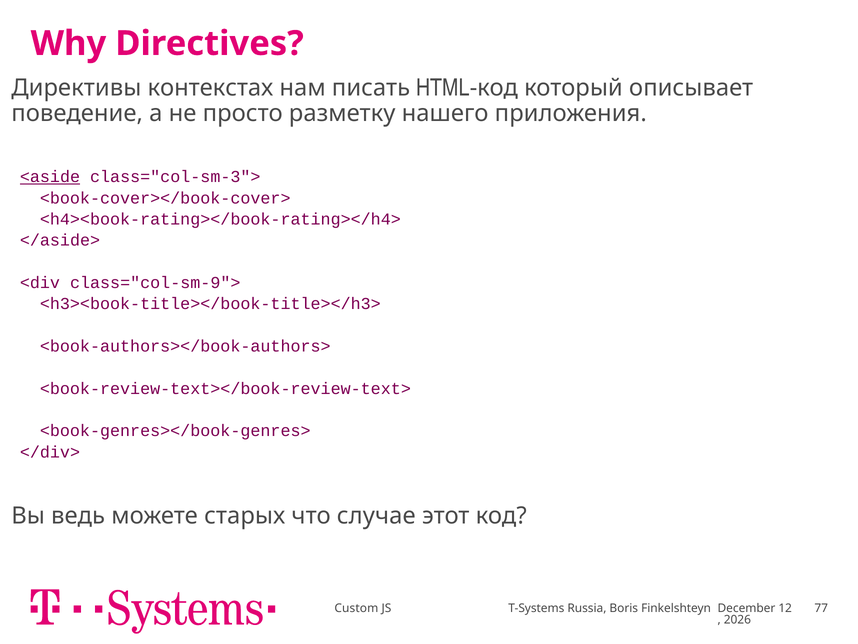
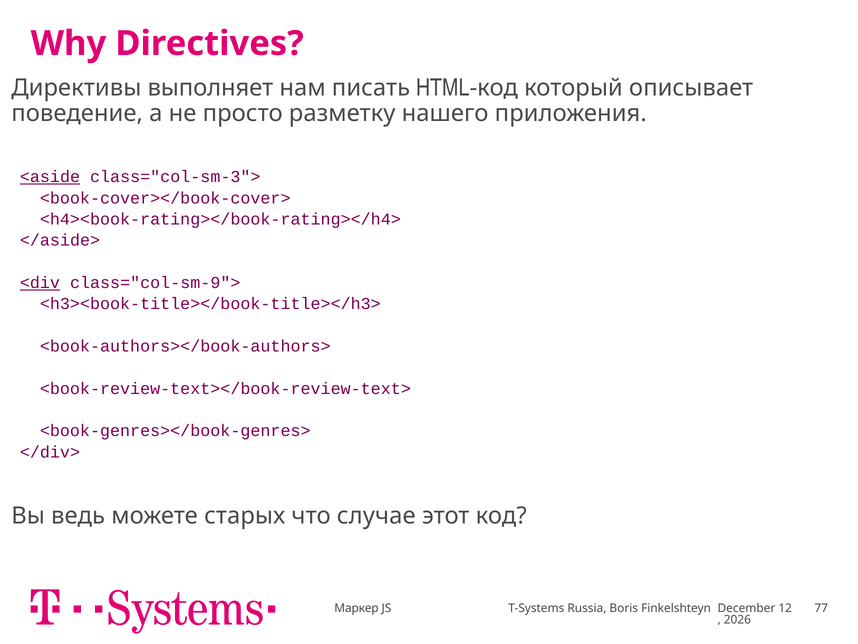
контекстах: контекстах -> выполняет (210, 88)
<div underline: none -> present (40, 283)
Custom: Custom -> Маркер (356, 608)
